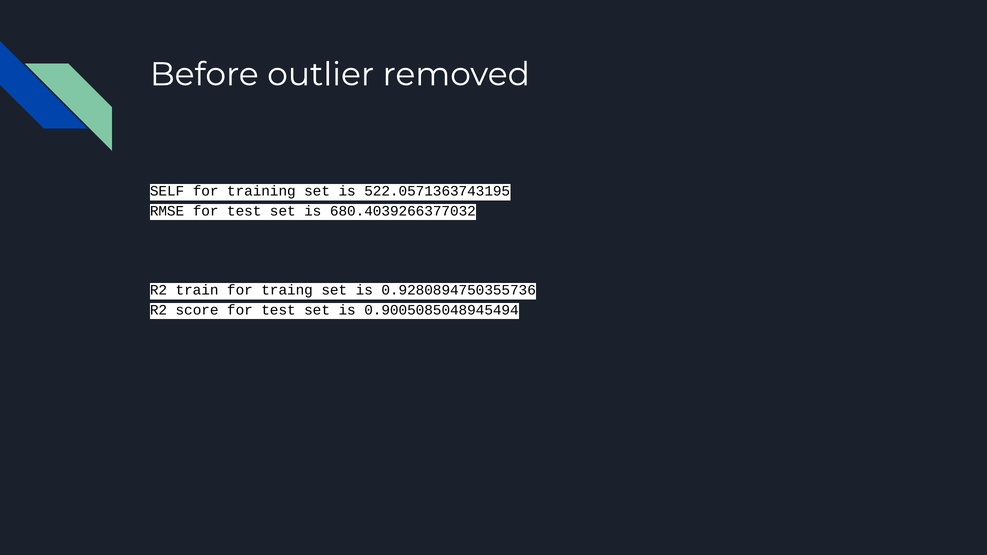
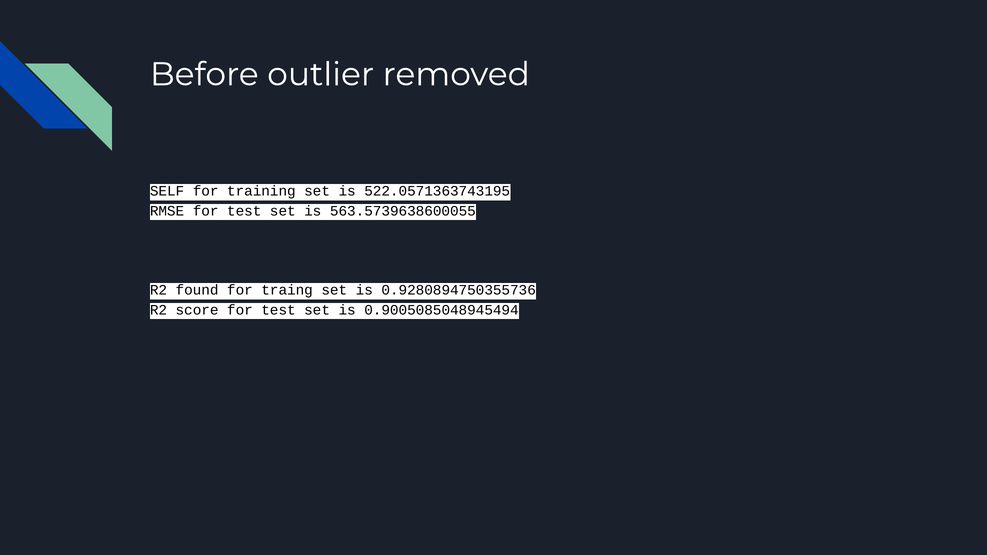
680.4039266377032: 680.4039266377032 -> 563.5739638600055 (403, 211)
train: train -> found (197, 290)
